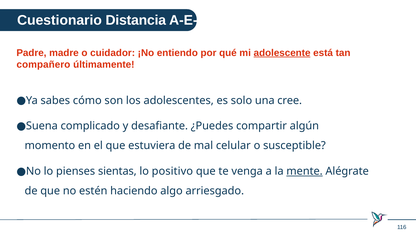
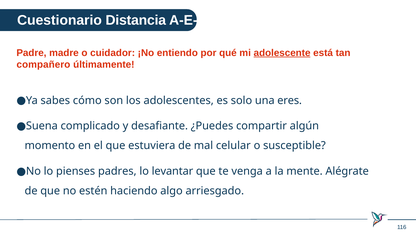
cree: cree -> eres (290, 100)
sientas: sientas -> padres (117, 171)
positivo: positivo -> levantar (172, 171)
mente underline: present -> none (305, 171)
